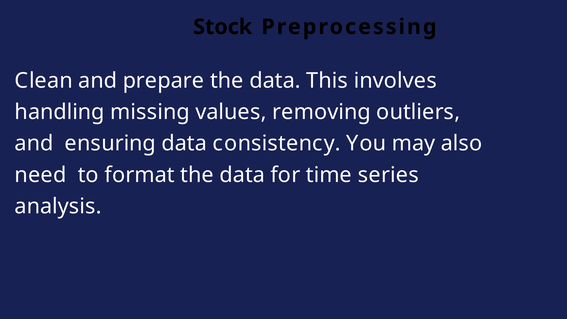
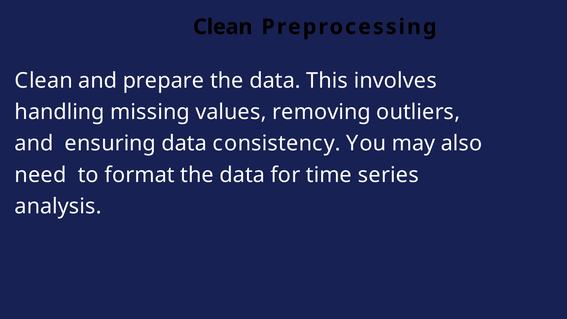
Stock: Stock -> Clean (223, 27)
